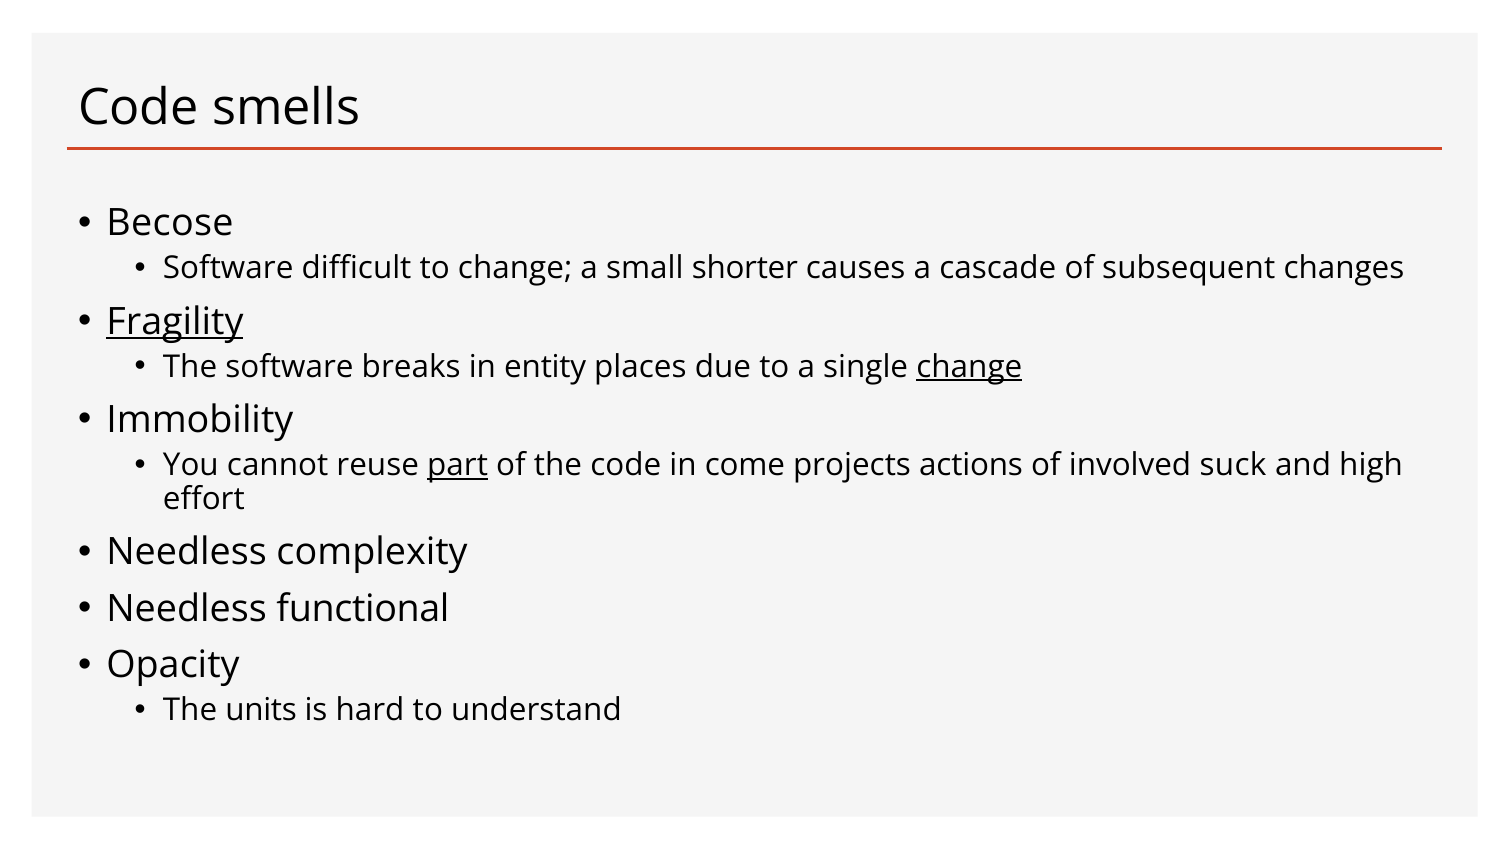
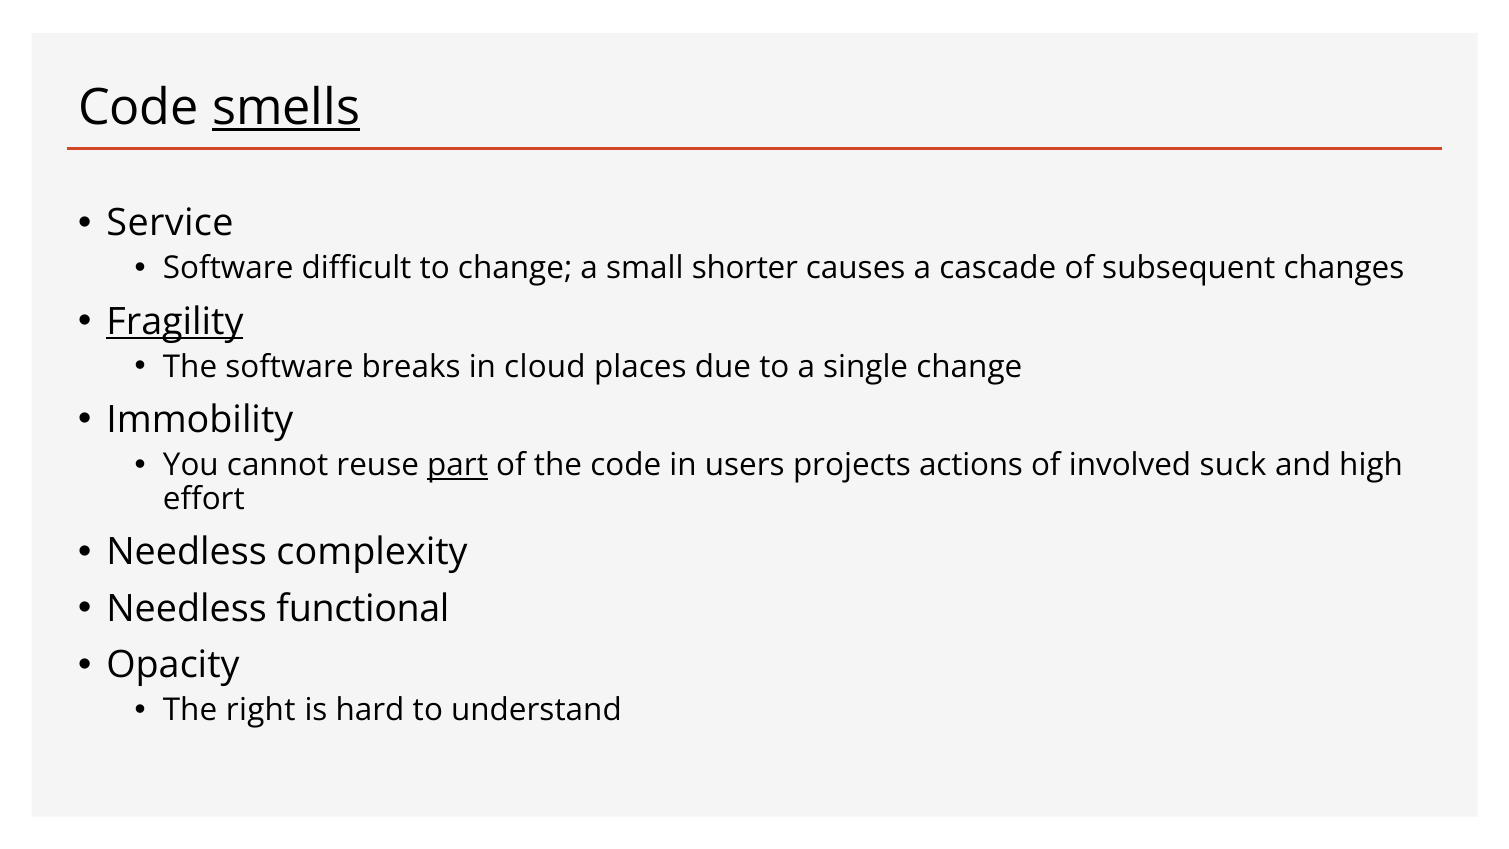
smells underline: none -> present (286, 108)
Becose: Becose -> Service (170, 223)
entity: entity -> cloud (545, 367)
change underline: present -> none (969, 367)
come: come -> users (745, 465)
units: units -> right (261, 710)
